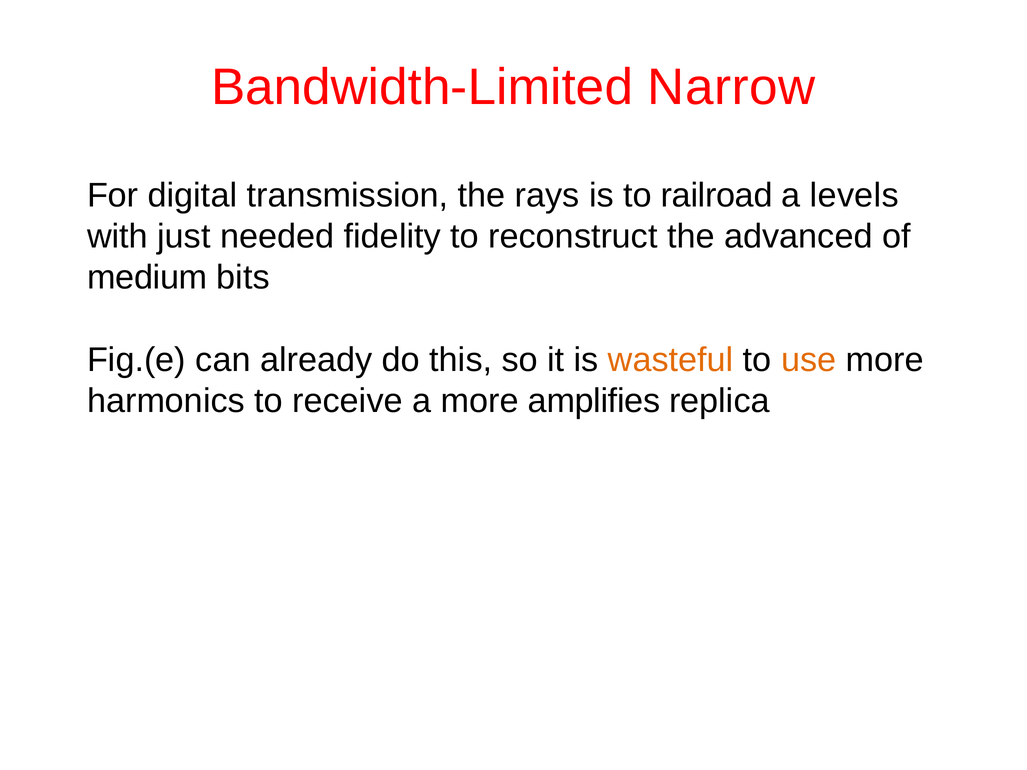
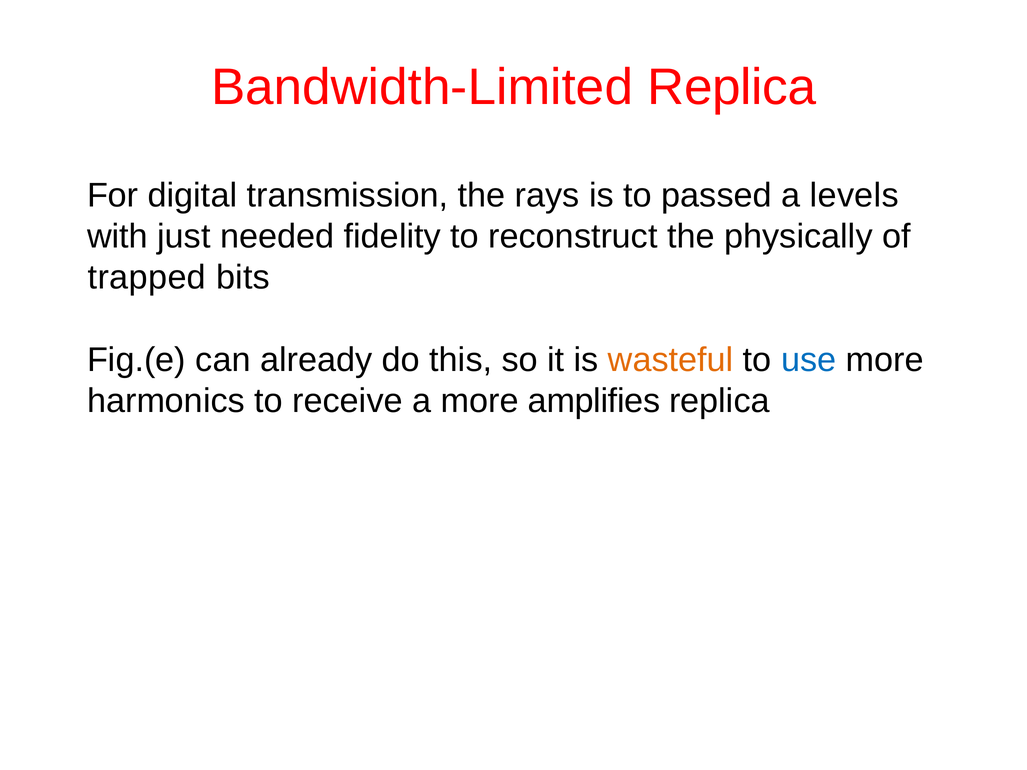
Bandwidth-Limited Narrow: Narrow -> Replica (732, 87)
railroad: railroad -> passed (717, 196)
advanced: advanced -> physically (798, 237)
medium: medium -> trapped (147, 278)
use colour: orange -> blue (809, 360)
